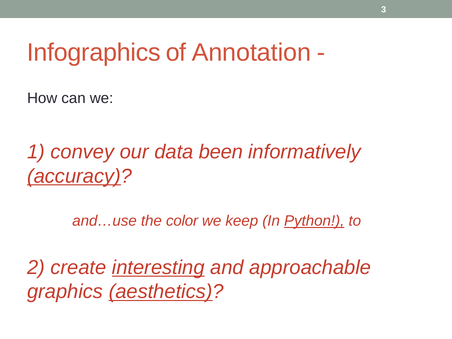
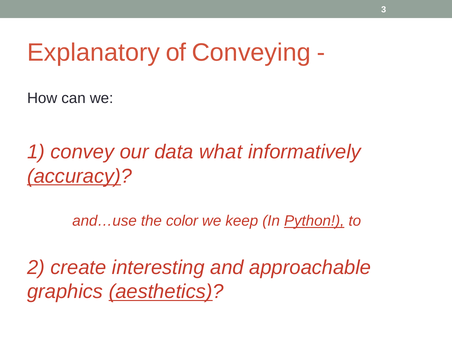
Infographics: Infographics -> Explanatory (94, 53)
Annotation: Annotation -> Conveying (251, 53)
been: been -> what (221, 152)
interesting underline: present -> none (158, 267)
